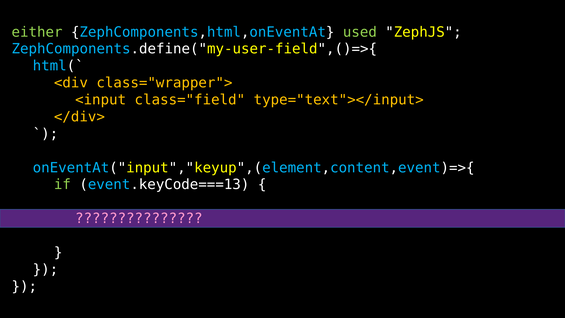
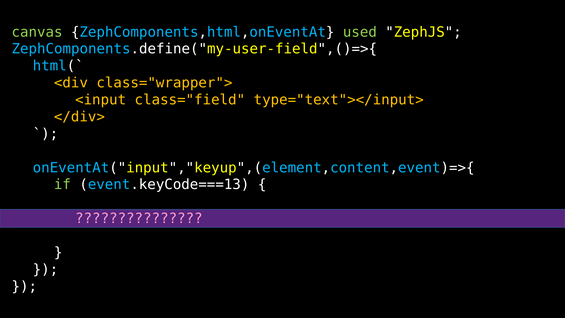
either: either -> canvas (37, 32)
